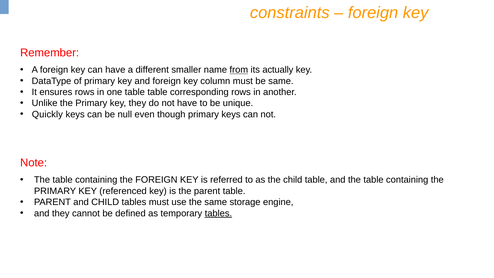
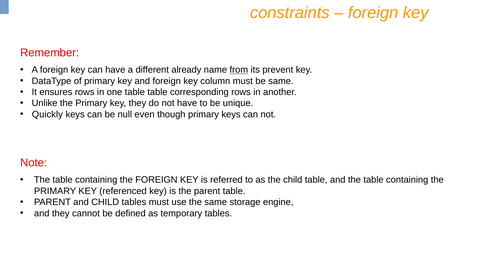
smaller: smaller -> already (186, 70)
actually: actually -> prevent (278, 70)
tables underline: present -> none (218, 213)
